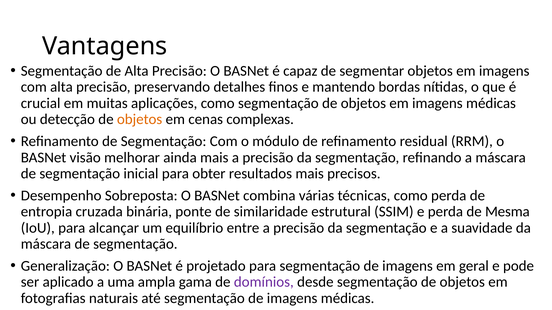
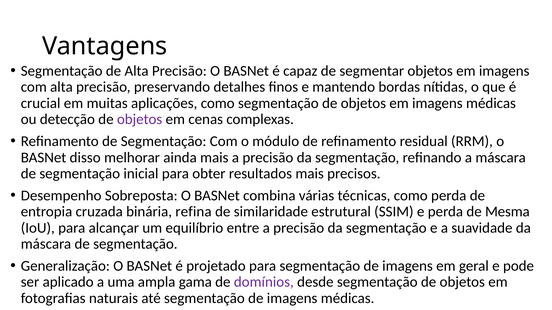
objetos colour: orange -> purple (140, 120)
visão: visão -> disso (85, 158)
ponte: ponte -> refina (194, 212)
